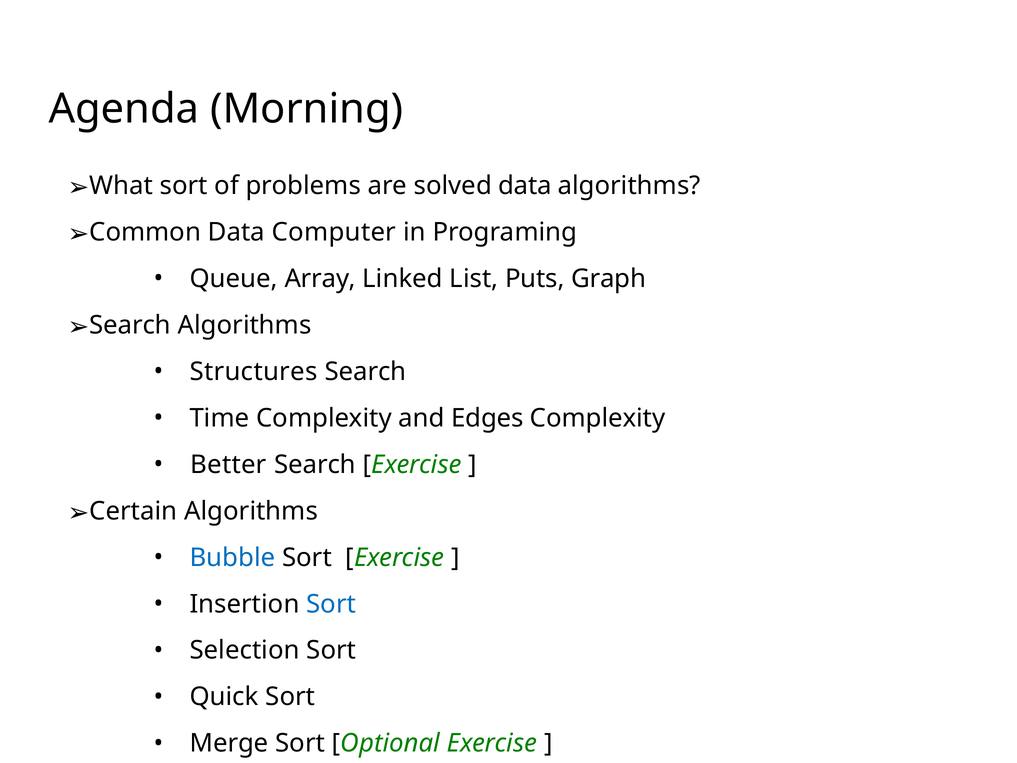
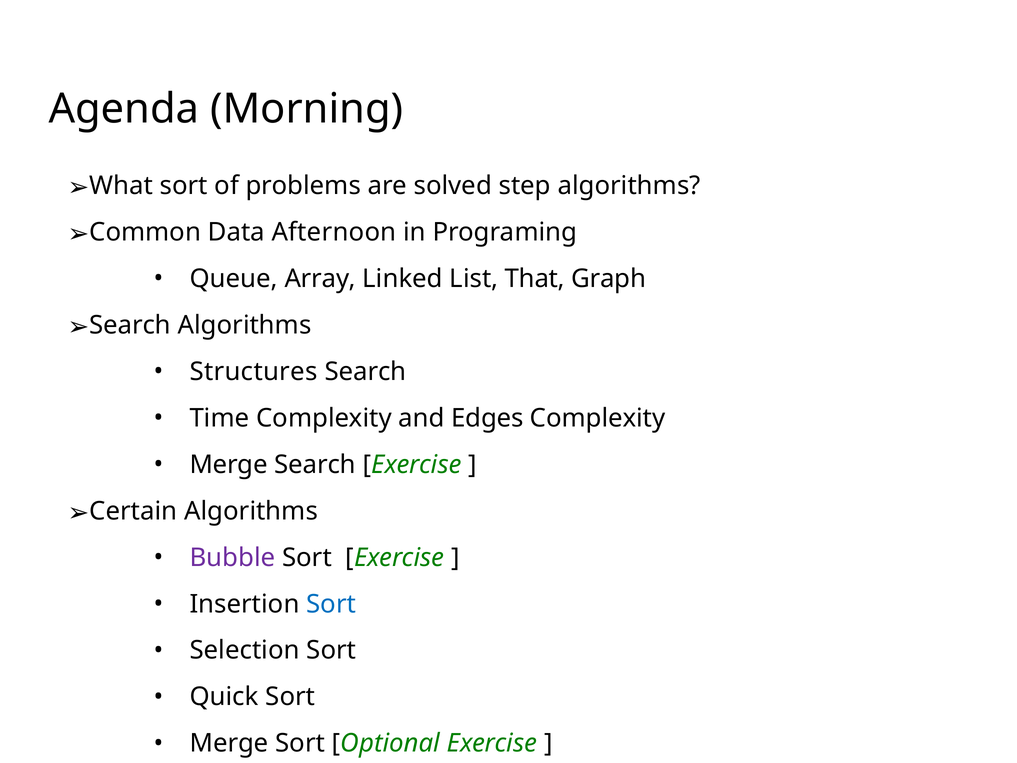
solved data: data -> step (525, 186)
Computer: Computer -> Afternoon (334, 232)
Puts: Puts -> That (535, 279)
Better: Better -> Merge (229, 464)
Bubble colour: blue -> purple (233, 557)
